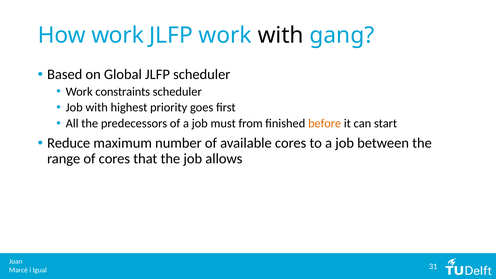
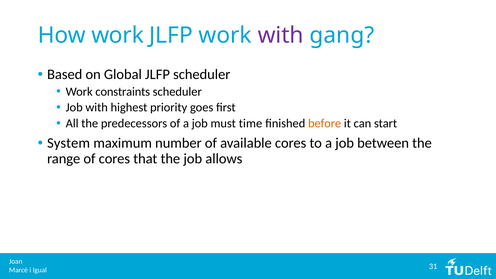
with colour: black -> purple (281, 35)
from: from -> time (250, 124)
Reduce: Reduce -> System (69, 143)
